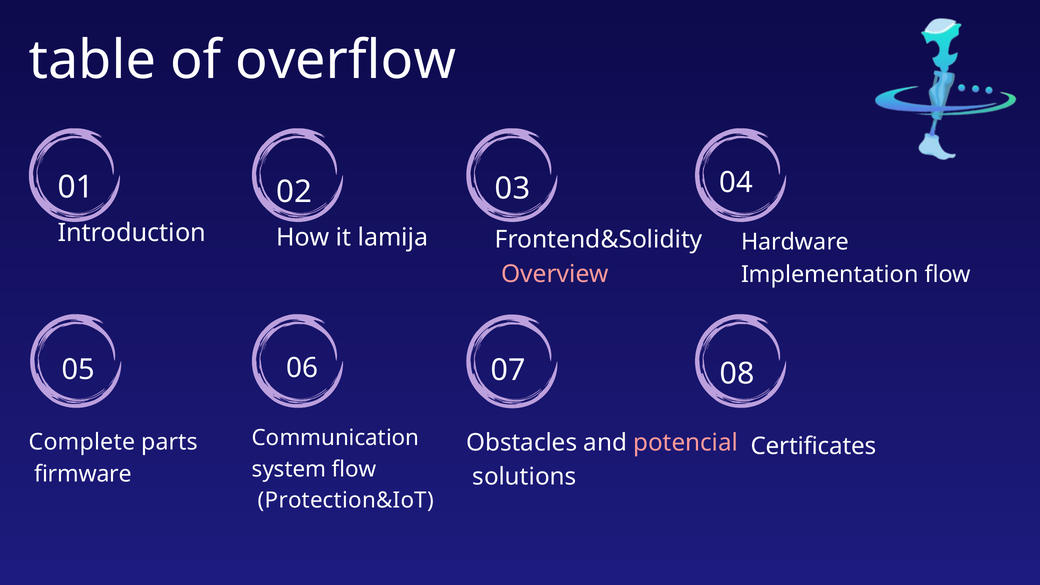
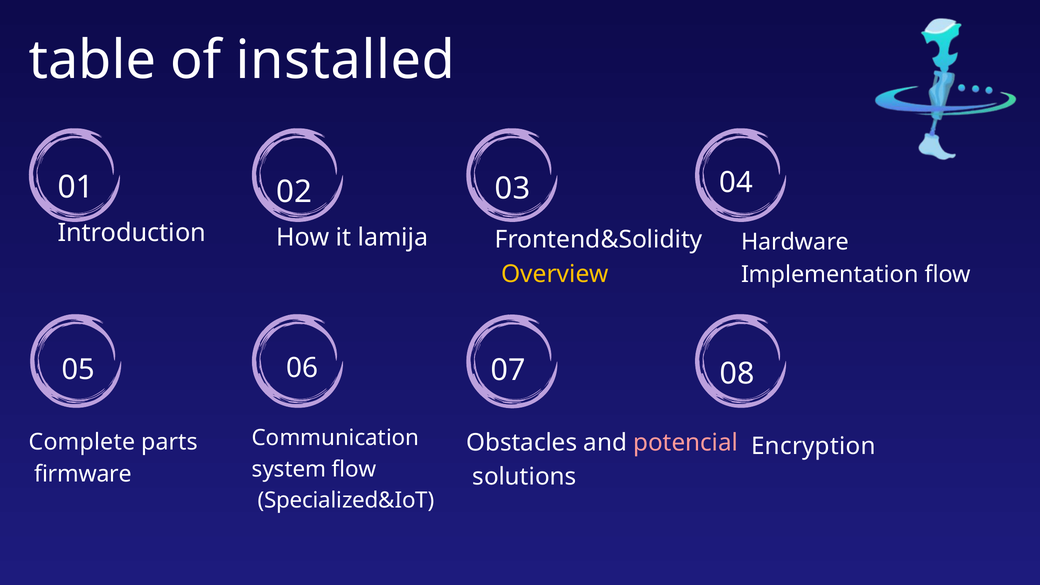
overflow: overflow -> installed (345, 60)
Overview colour: pink -> yellow (555, 274)
Certificates: Certificates -> Encryption (813, 446)
Protection&IoT: Protection&IoT -> Specialized&IoT (346, 501)
